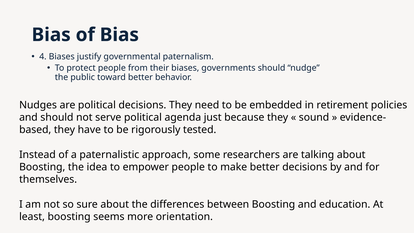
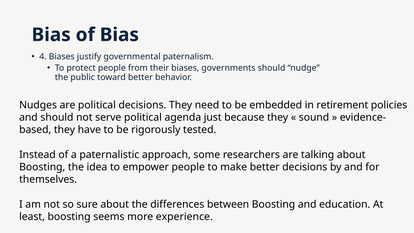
orientation: orientation -> experience (184, 217)
